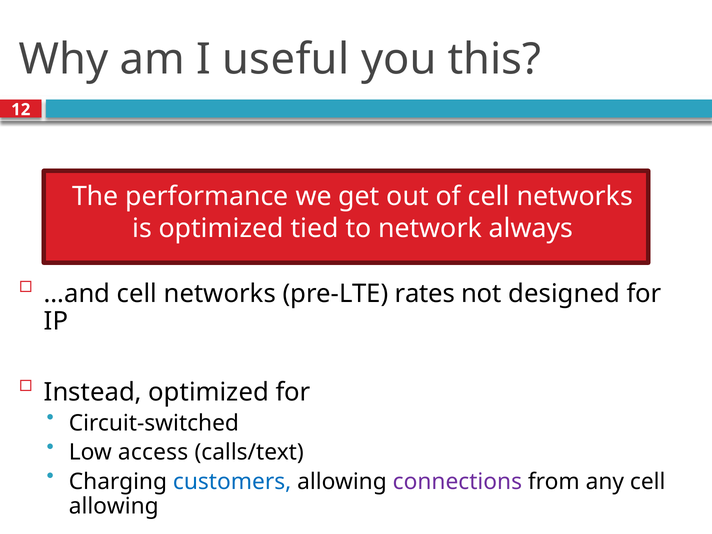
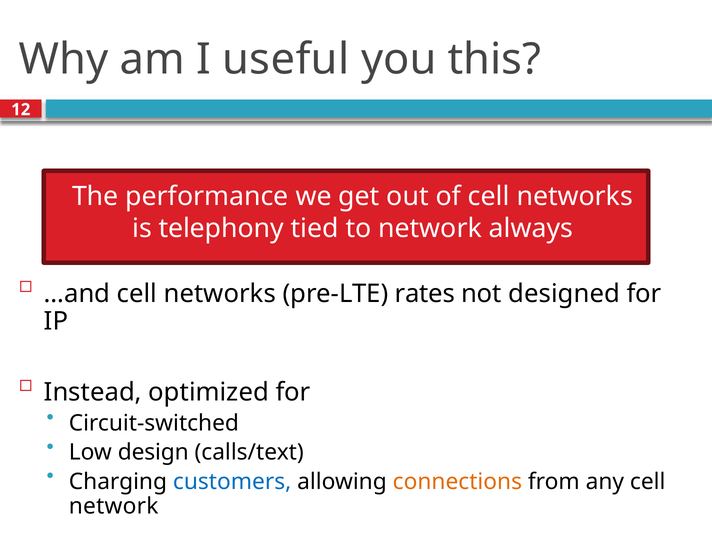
is optimized: optimized -> telephony (221, 229)
access: access -> design (153, 452)
connections colour: purple -> orange (457, 482)
allowing: allowing -> network (114, 506)
